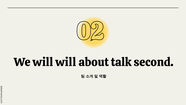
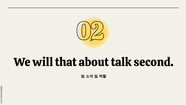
will will: will -> that (66, 62)
